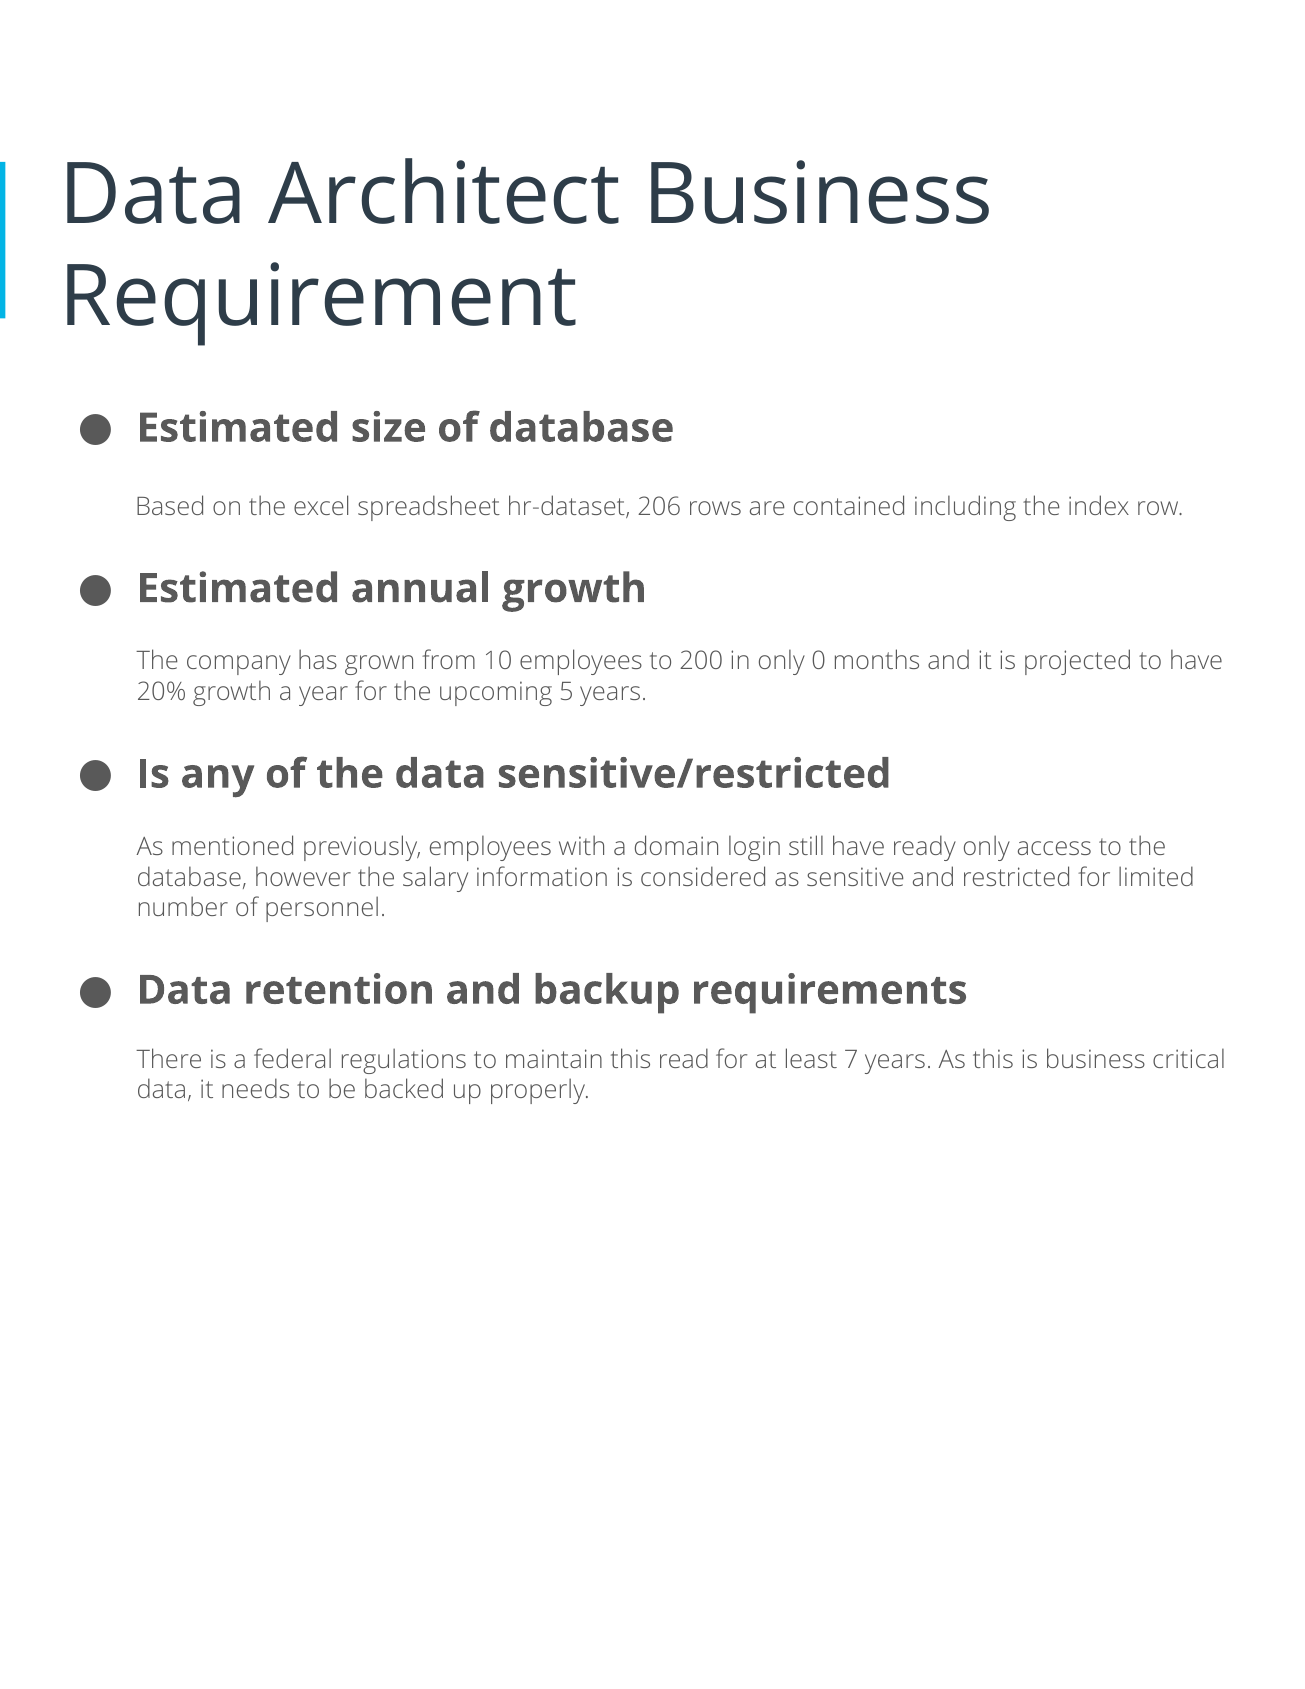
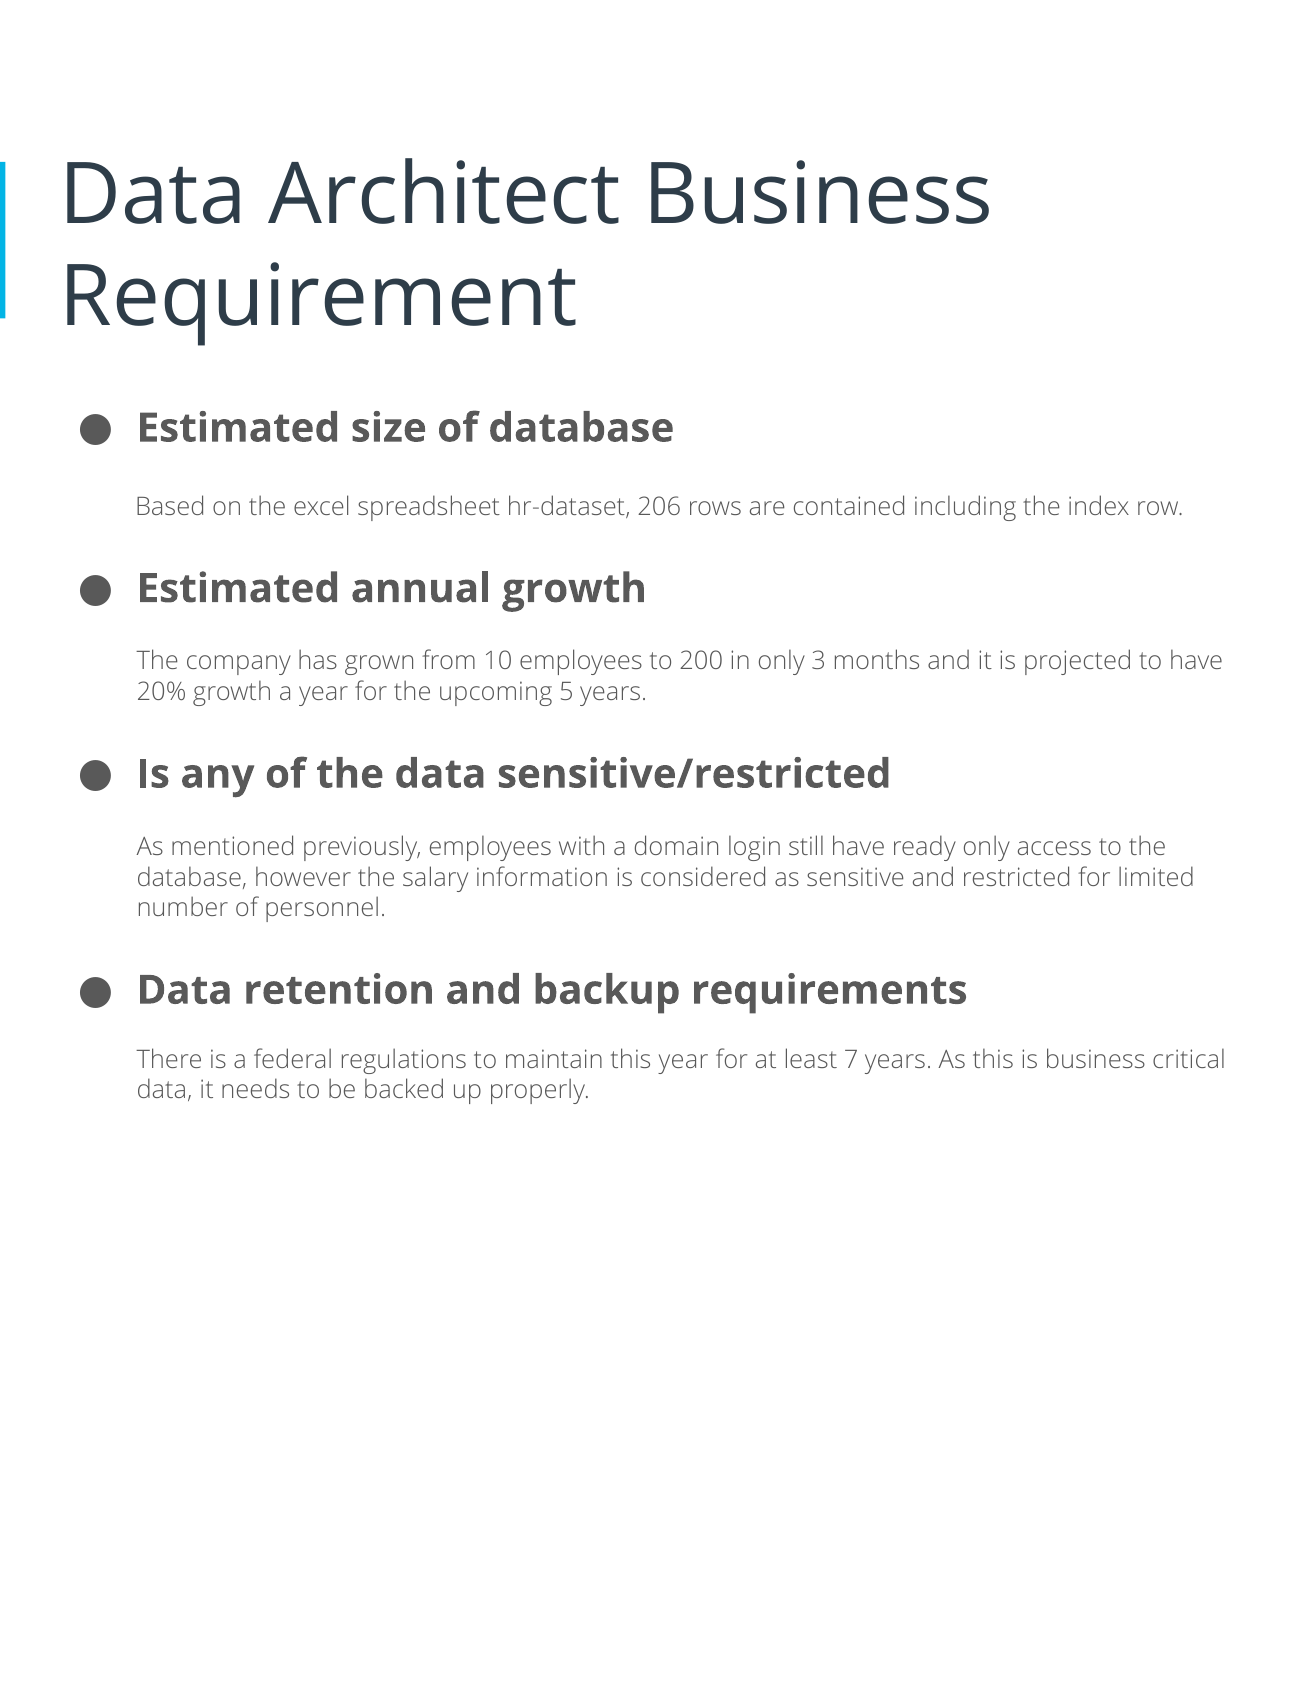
0: 0 -> 3 (819, 661)
this read: read -> year (684, 1060)
